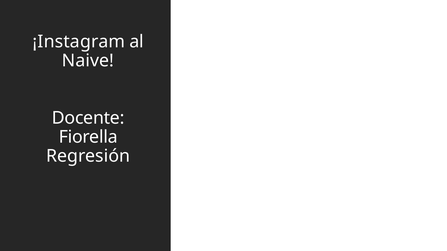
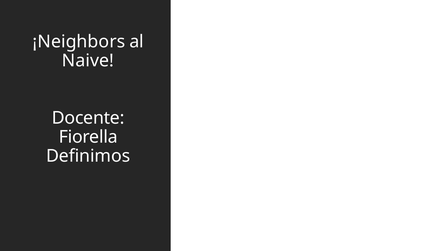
¡Instagram: ¡Instagram -> ¡Neighbors (79, 42)
Regresión: Regresión -> Definimos (88, 156)
